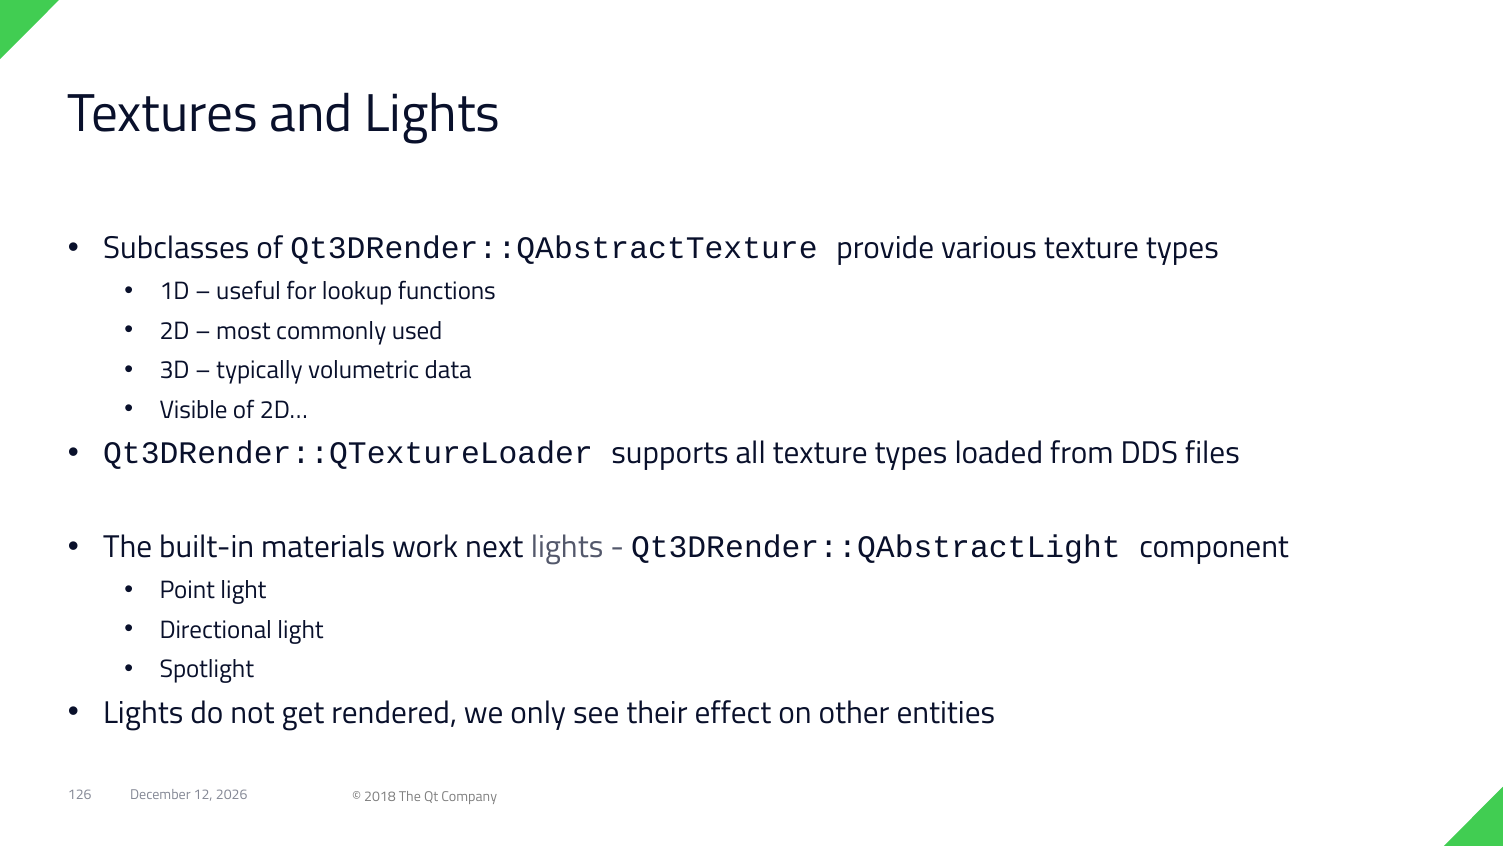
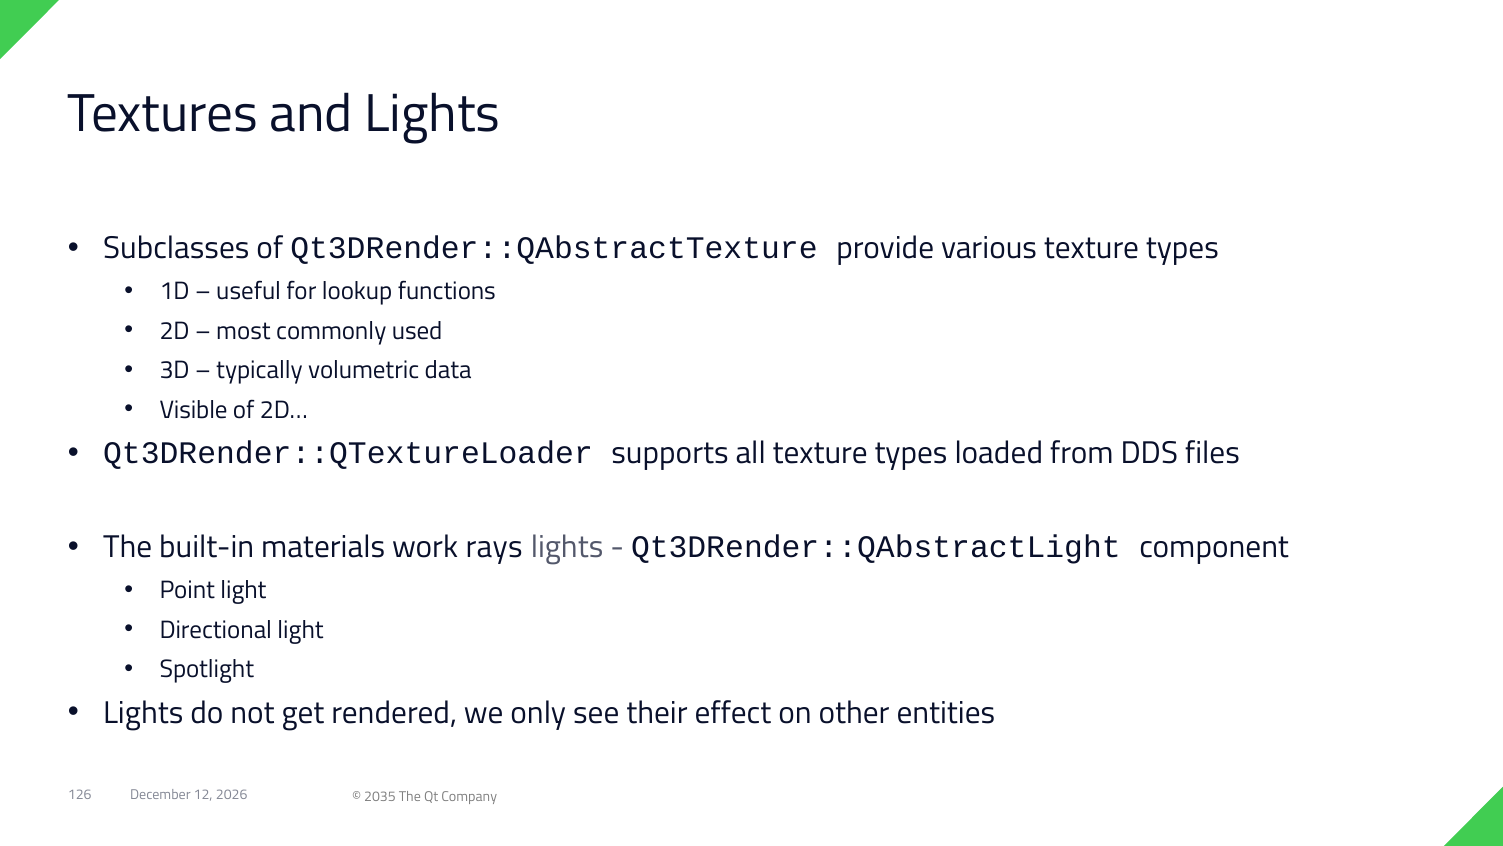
next: next -> rays (494, 547)
2018: 2018 -> 2035 (380, 797)
